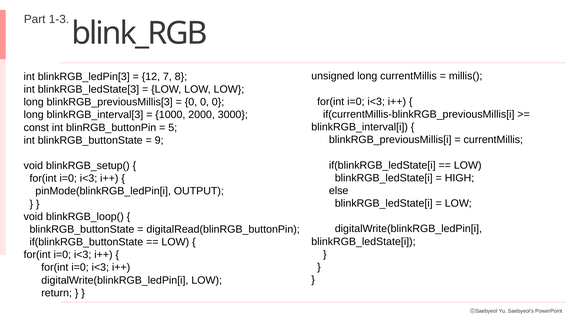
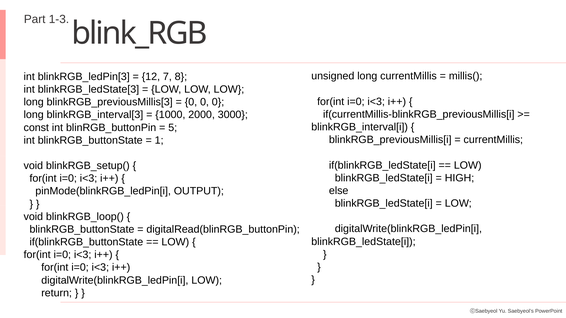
9: 9 -> 1 (159, 140)
